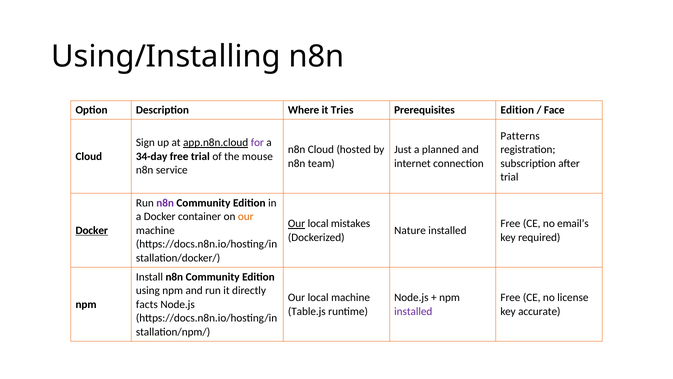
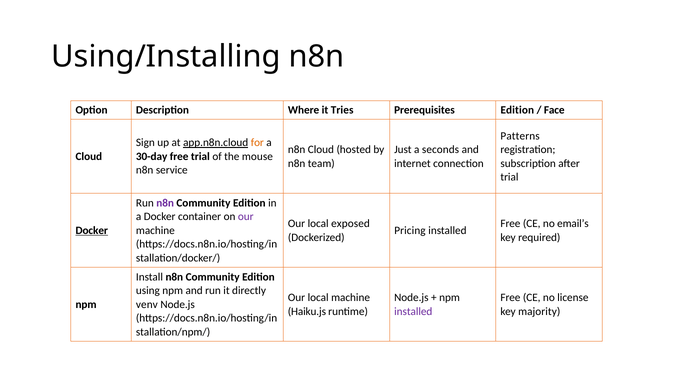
for colour: purple -> orange (257, 143)
planned: planned -> seconds (441, 149)
34-day: 34-day -> 30-day (152, 156)
our colour: orange -> purple (246, 217)
Our underline: present -> none (297, 223)
mistakes: mistakes -> exposed (350, 223)
Nature: Nature -> Pricing (410, 230)
facts: facts -> venv (147, 304)
Table.js: Table.js -> Haiku.js (307, 311)
accurate: accurate -> majority (539, 311)
